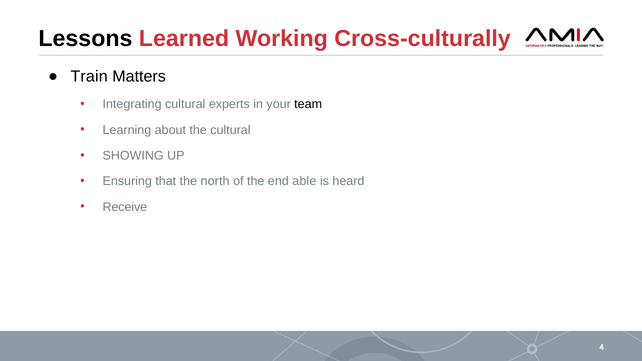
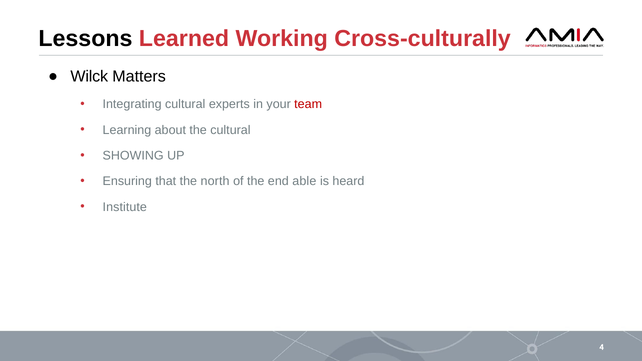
Train: Train -> Wilck (89, 77)
team colour: black -> red (308, 104)
Receive: Receive -> Institute (125, 207)
